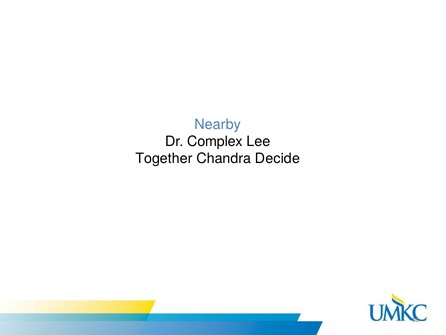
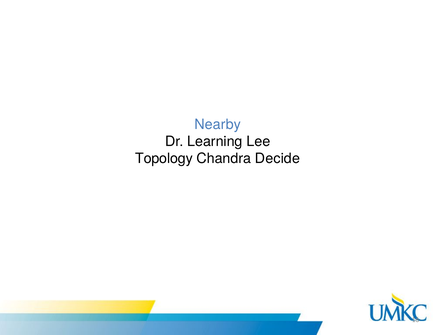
Complex: Complex -> Learning (215, 141)
Together: Together -> Topology (164, 158)
